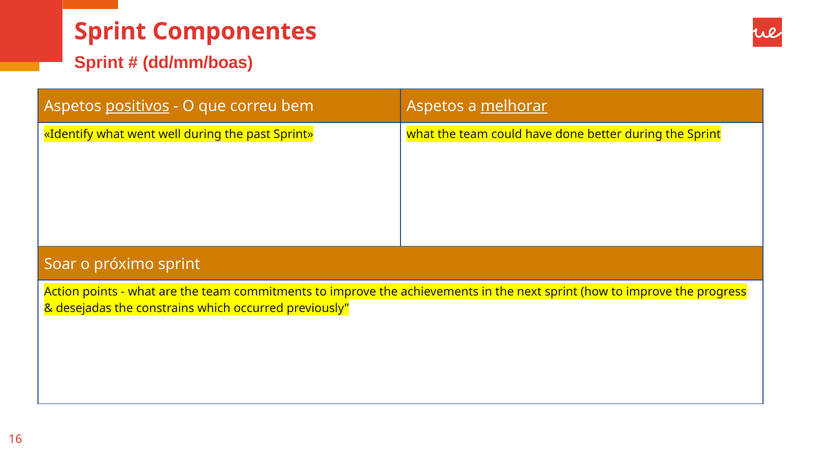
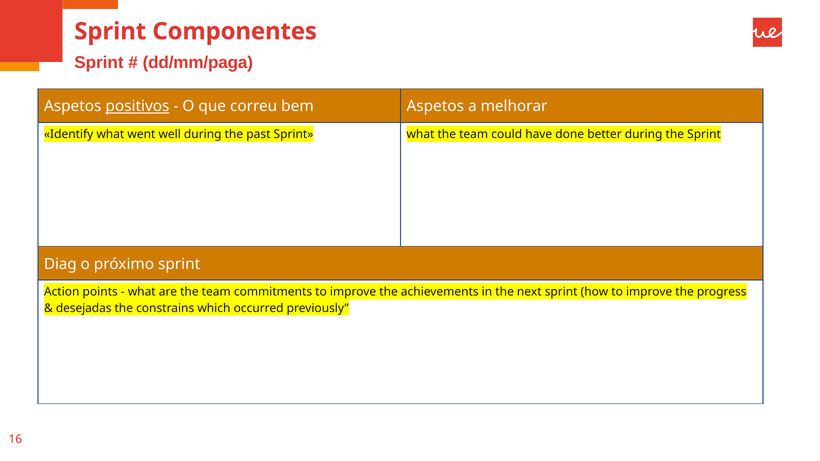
dd/mm/boas: dd/mm/boas -> dd/mm/paga (198, 62)
melhorar underline: present -> none (514, 106)
Soar: Soar -> Diag (60, 264)
